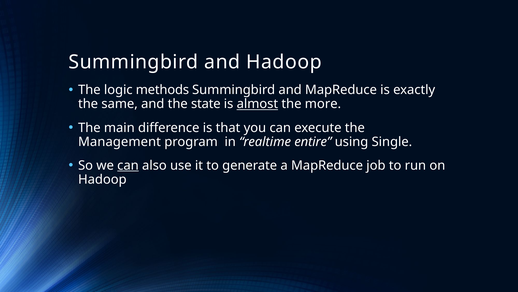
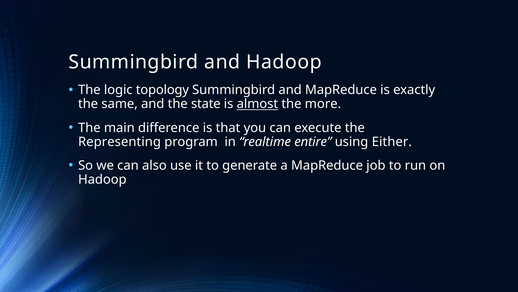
methods: methods -> topology (162, 90)
Management: Management -> Representing (120, 141)
Single: Single -> Either (392, 141)
can underline: present -> none (128, 165)
